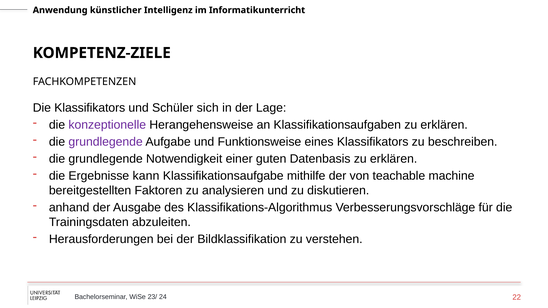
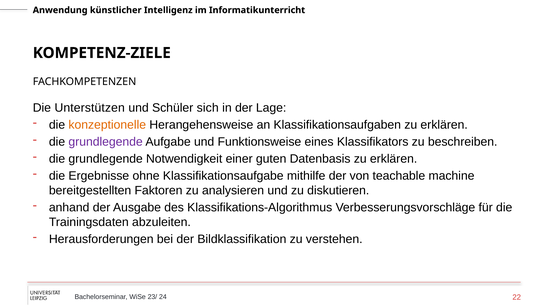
Die Klassifikators: Klassifikators -> Unterstützen (90, 108)
konzeptionelle colour: purple -> orange (107, 125)
kann: kann -> ohne (146, 176)
